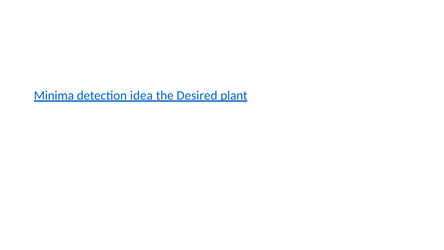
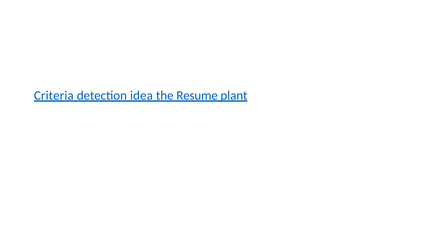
Minima: Minima -> Criteria (54, 95)
Desired: Desired -> Resume (197, 95)
